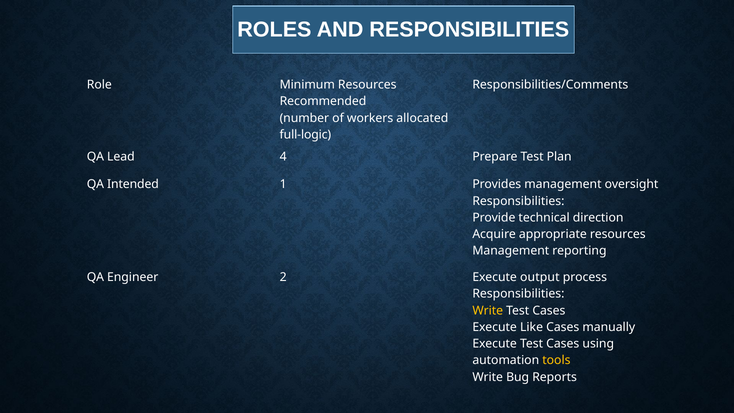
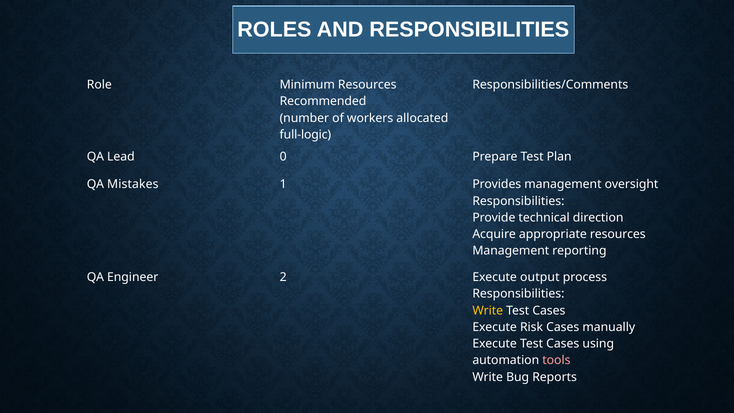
4: 4 -> 0 (283, 157)
Intended: Intended -> Mistakes (133, 184)
Like: Like -> Risk (532, 327)
tools colour: yellow -> pink (556, 360)
